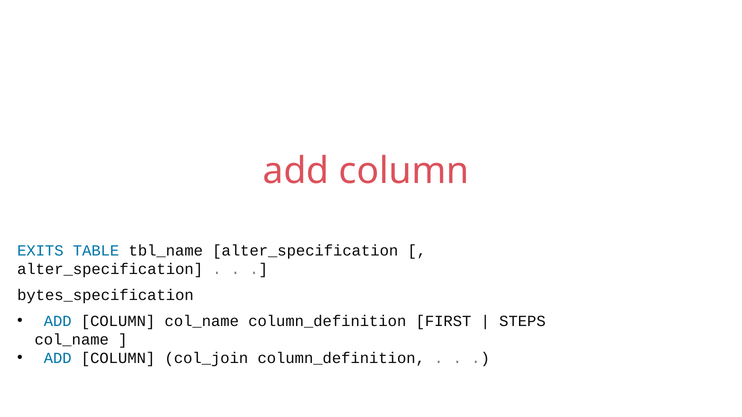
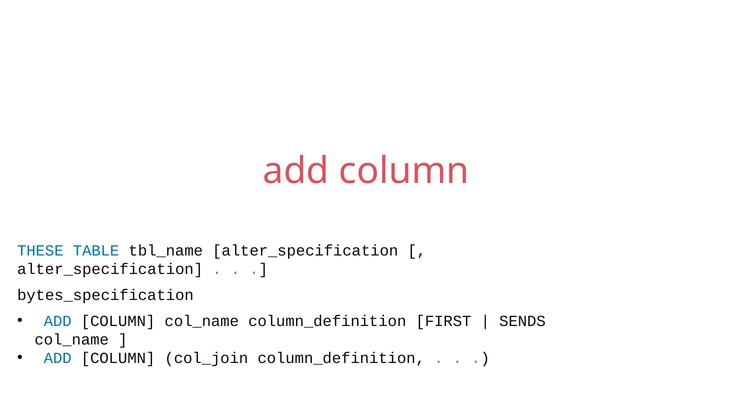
EXITS: EXITS -> THESE (40, 251)
STEPS: STEPS -> SENDS (522, 321)
